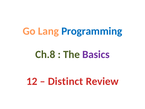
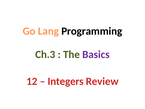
Programming colour: blue -> black (92, 31)
Ch.8: Ch.8 -> Ch.3 (45, 54)
Distinct: Distinct -> Integers (66, 81)
